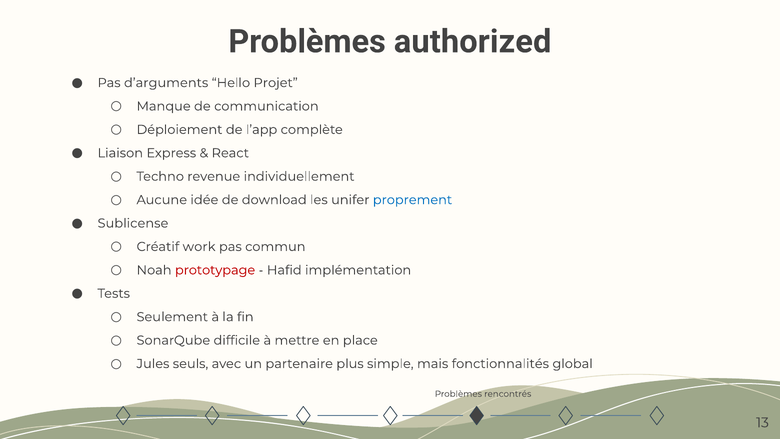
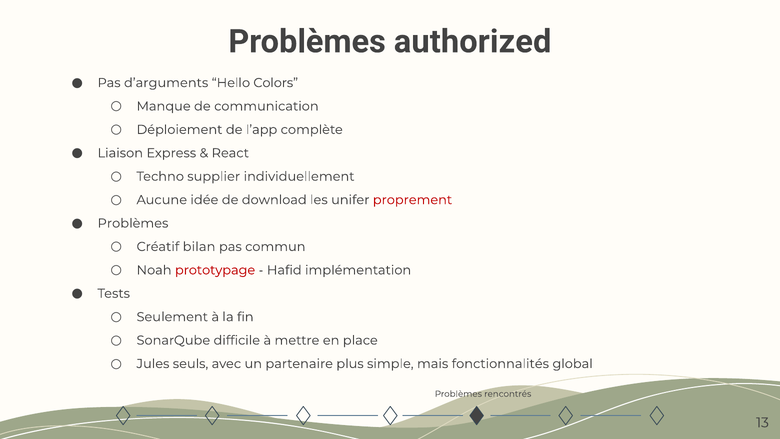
Projet: Projet -> Colors (276, 83)
revenue: revenue -> supplier (214, 176)
proprement colour: blue -> red (412, 200)
Sublicense: Sublicense -> Problèmes (133, 223)
work: work -> bilan (199, 247)
